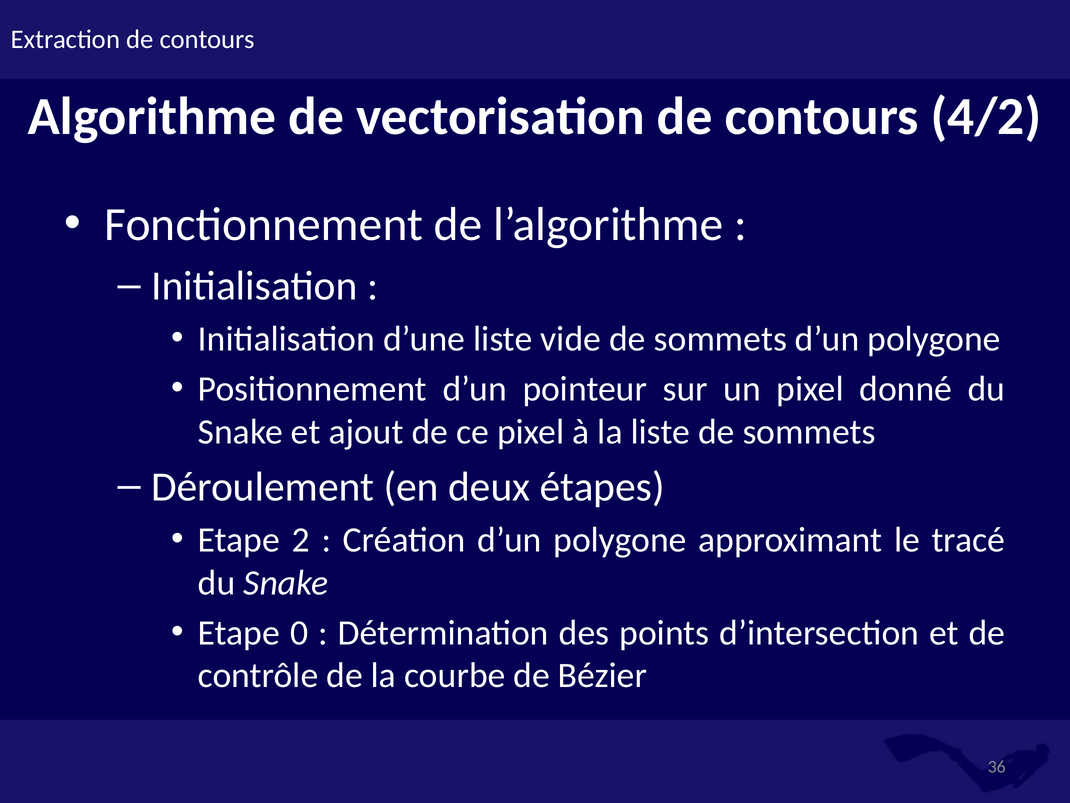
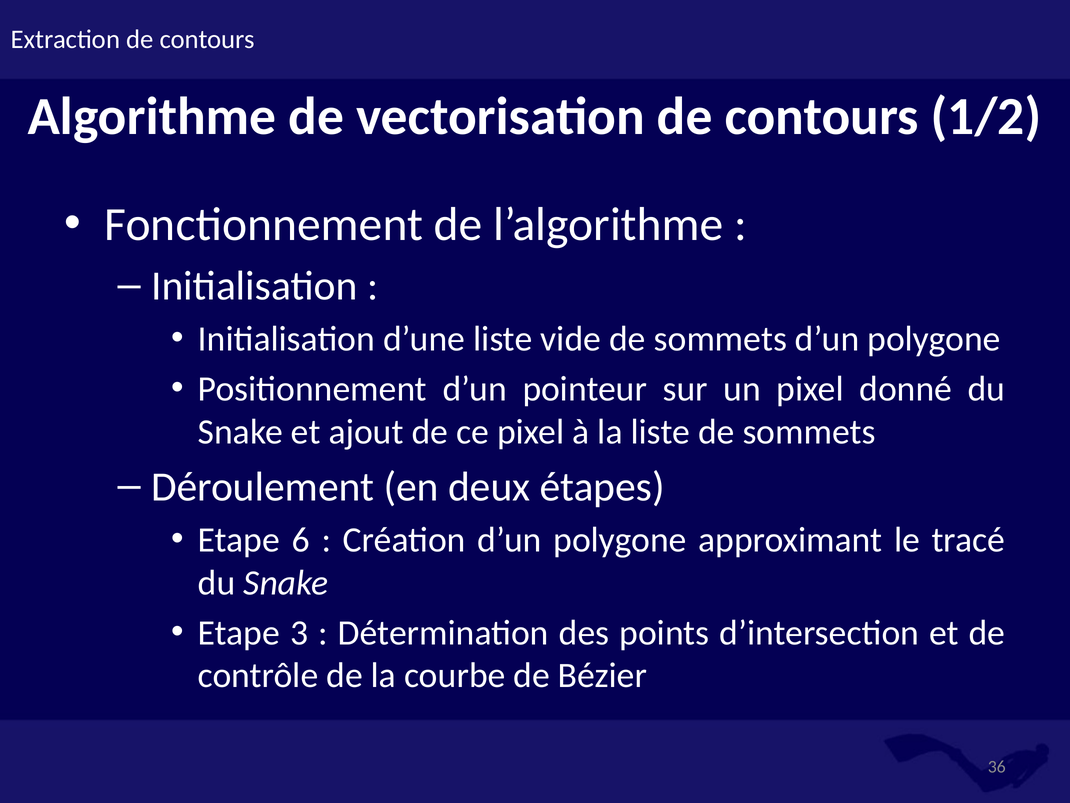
4/2: 4/2 -> 1/2 (986, 117)
2: 2 -> 6 (301, 540)
0: 0 -> 3 (299, 632)
